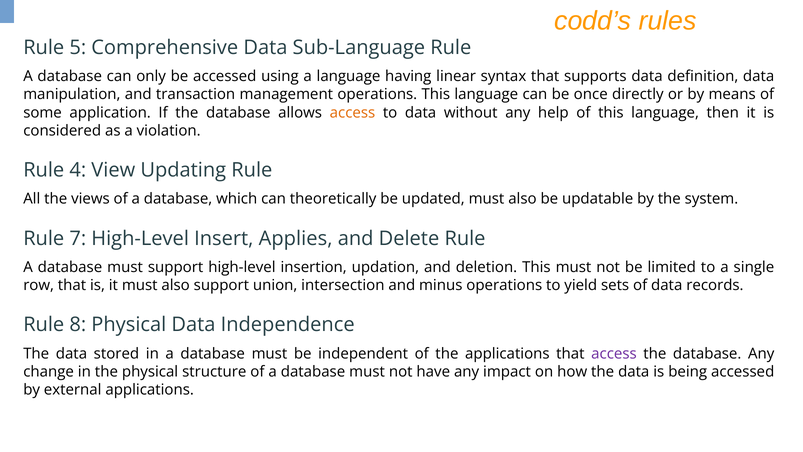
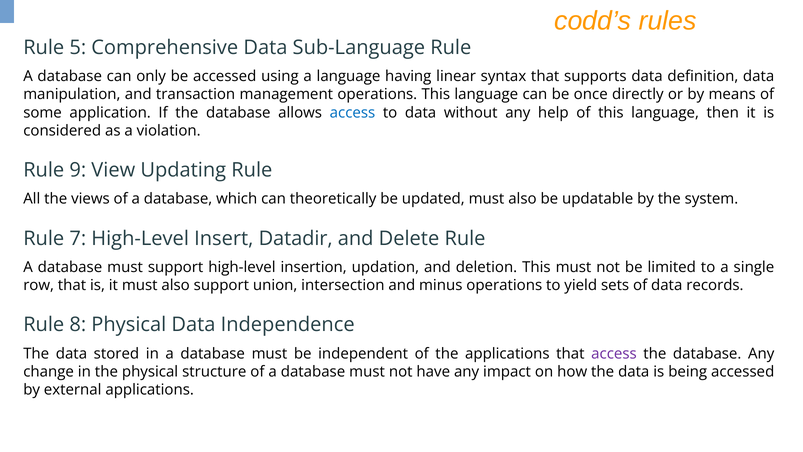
access colour: orange -> blue (352, 112)
4: 4 -> 9 (78, 170)
Applies: Applies -> Datadir (296, 238)
